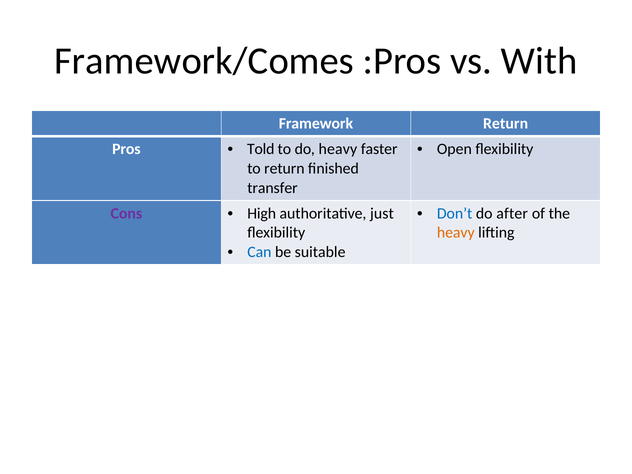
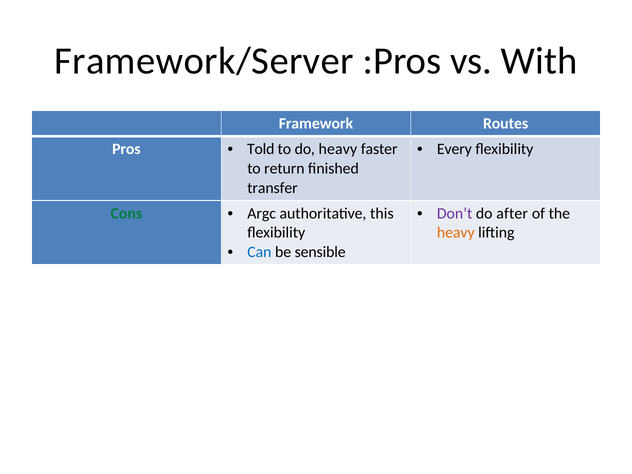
Framework/Comes: Framework/Comes -> Framework/Server (204, 61)
Framework Return: Return -> Routes (506, 124)
Open: Open -> Every (454, 149)
Don’t colour: blue -> purple (455, 213)
Cons colour: purple -> green (126, 213)
High: High -> Argc (262, 213)
just: just -> this (382, 213)
suitable: suitable -> sensible (320, 252)
